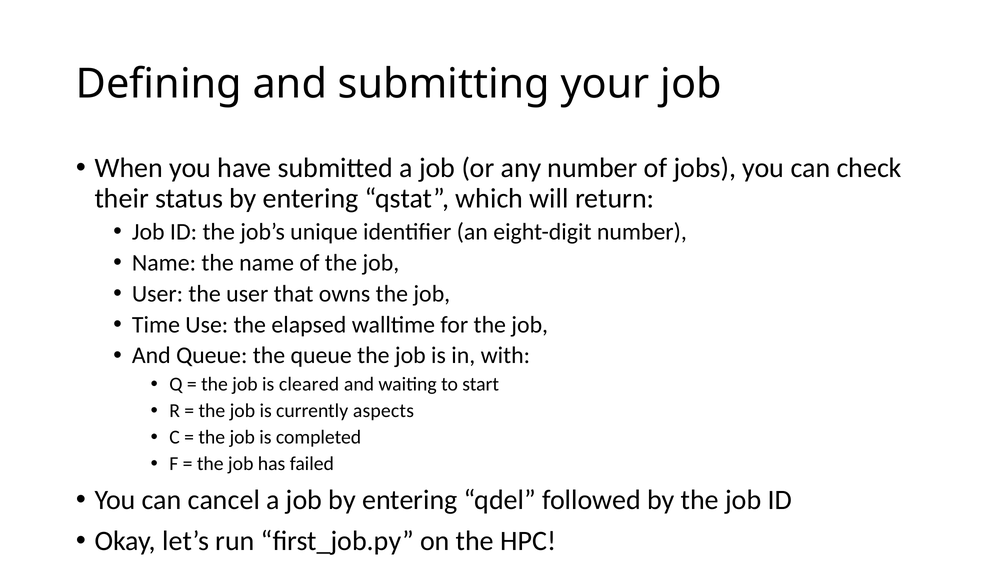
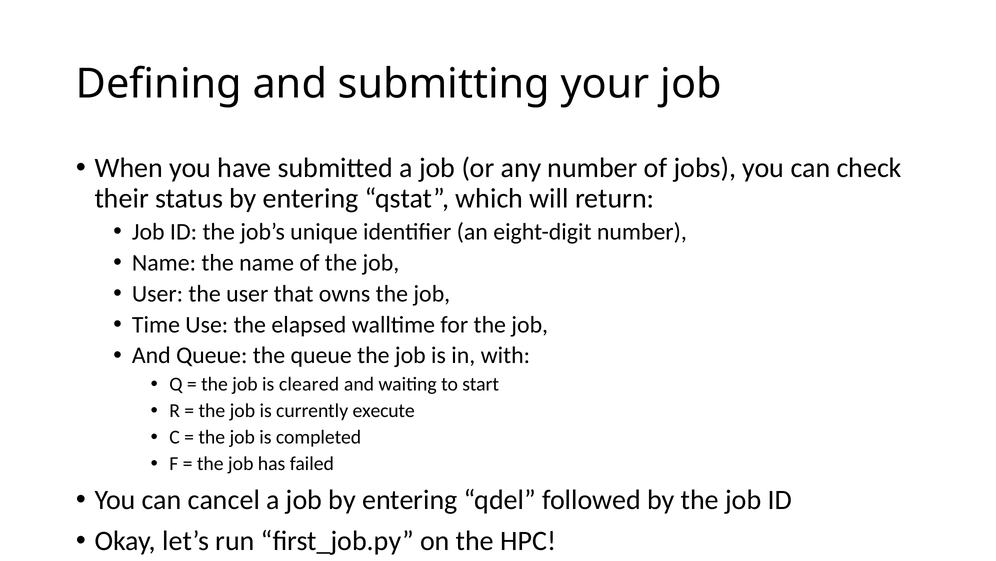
aspects: aspects -> execute (384, 410)
